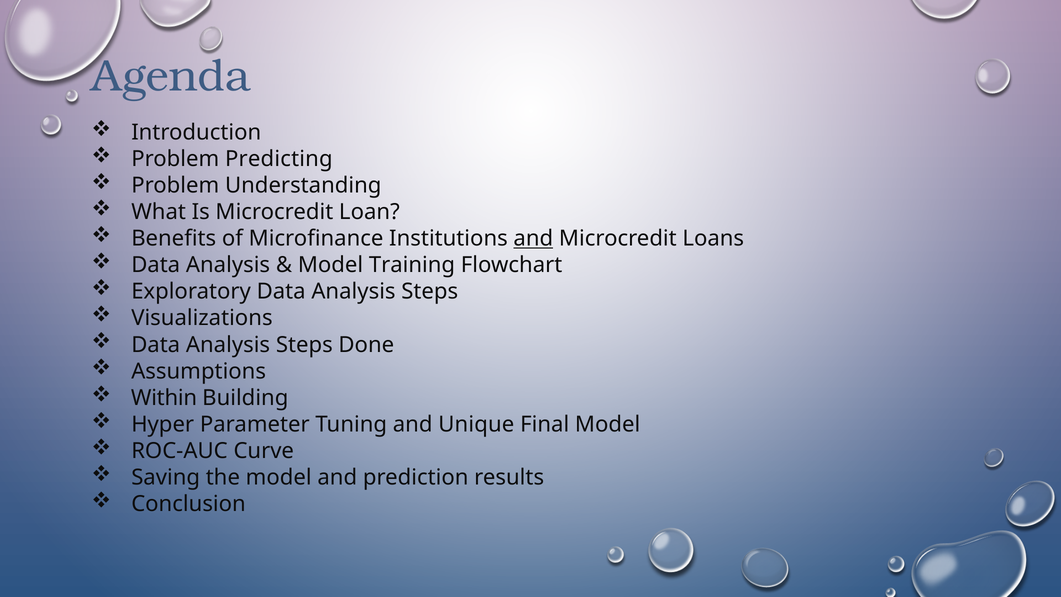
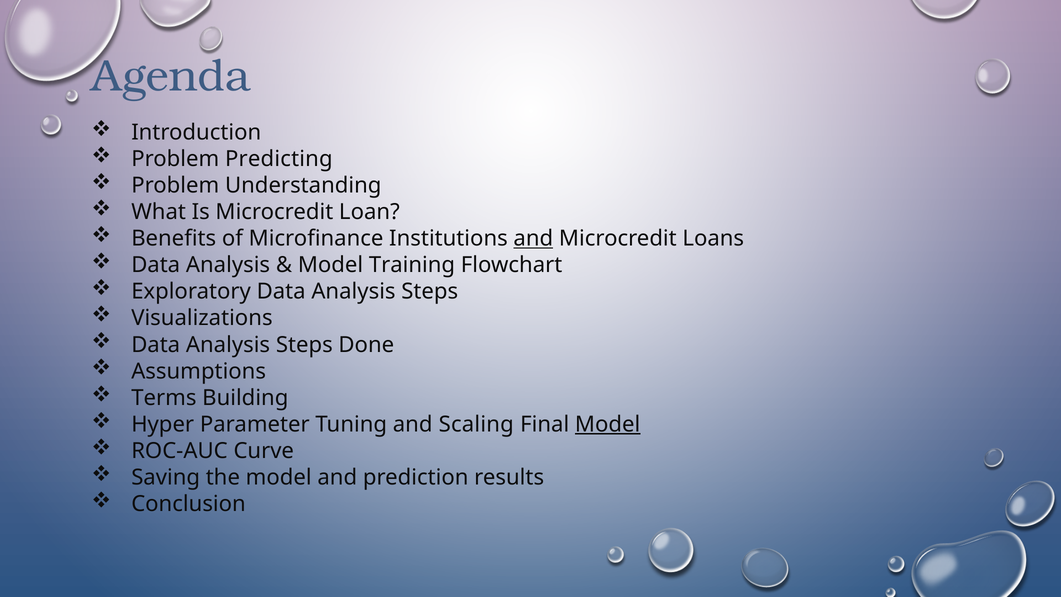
Within: Within -> Terms (164, 398)
Unique: Unique -> Scaling (476, 424)
Model underline: none -> present (608, 424)
